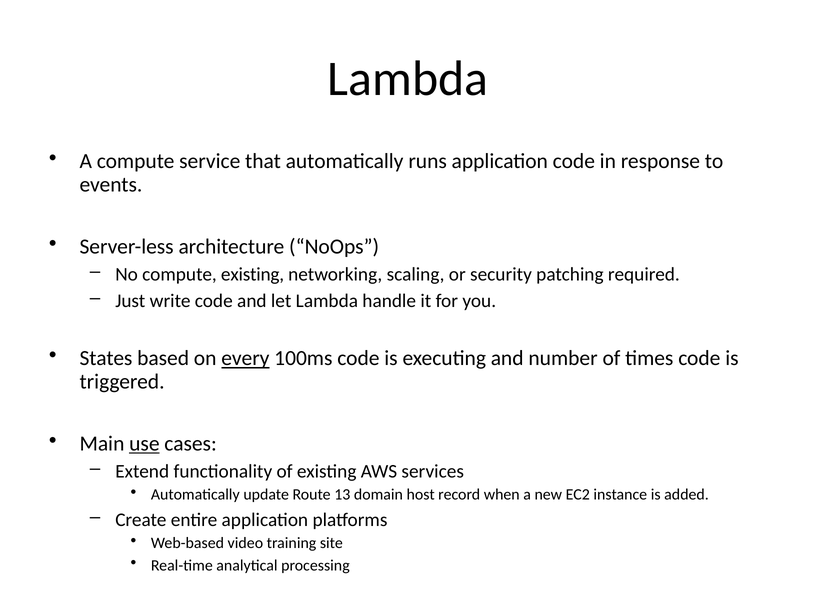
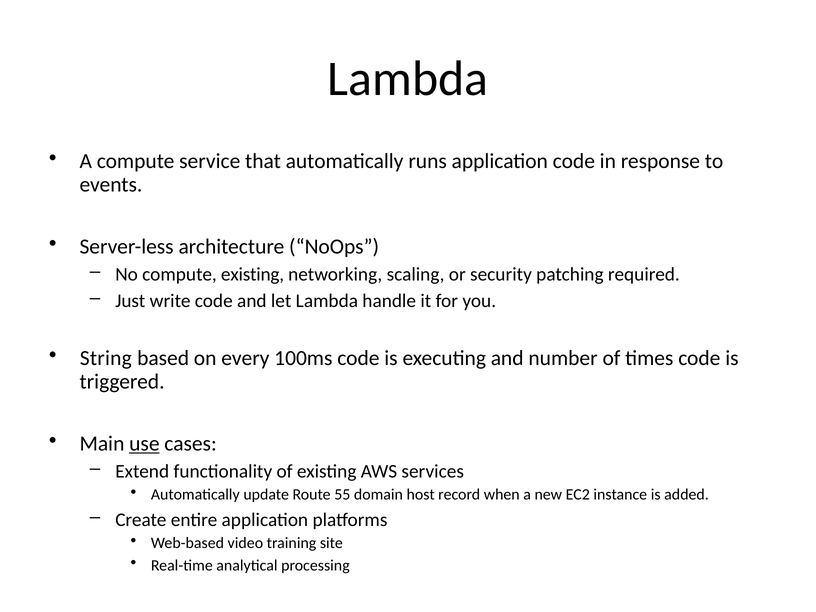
States: States -> String (106, 358)
every underline: present -> none (245, 358)
13: 13 -> 55 (342, 495)
